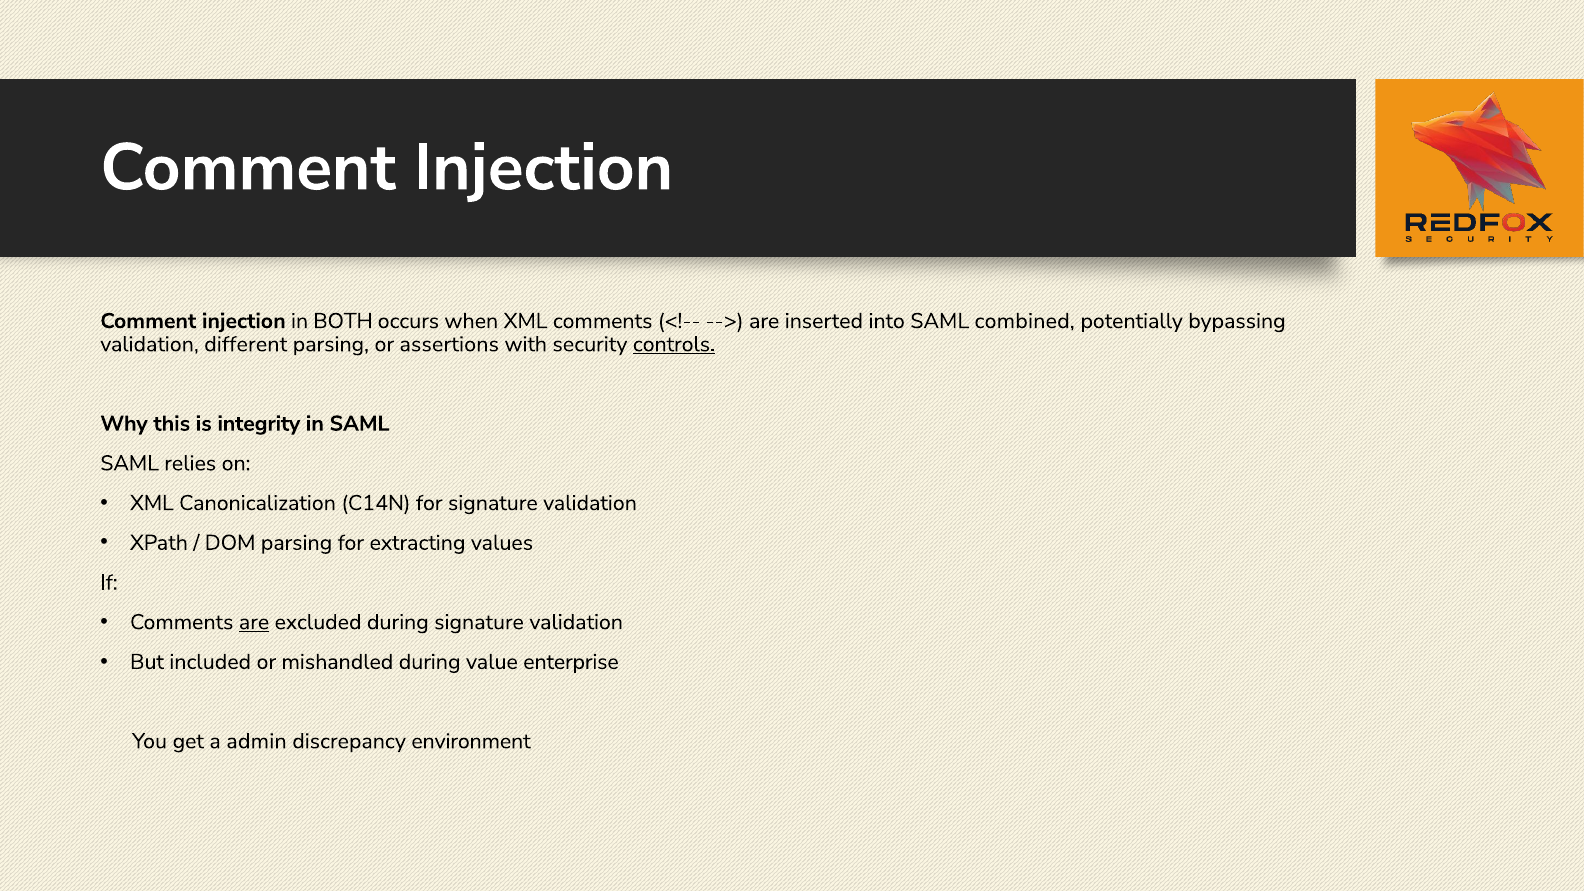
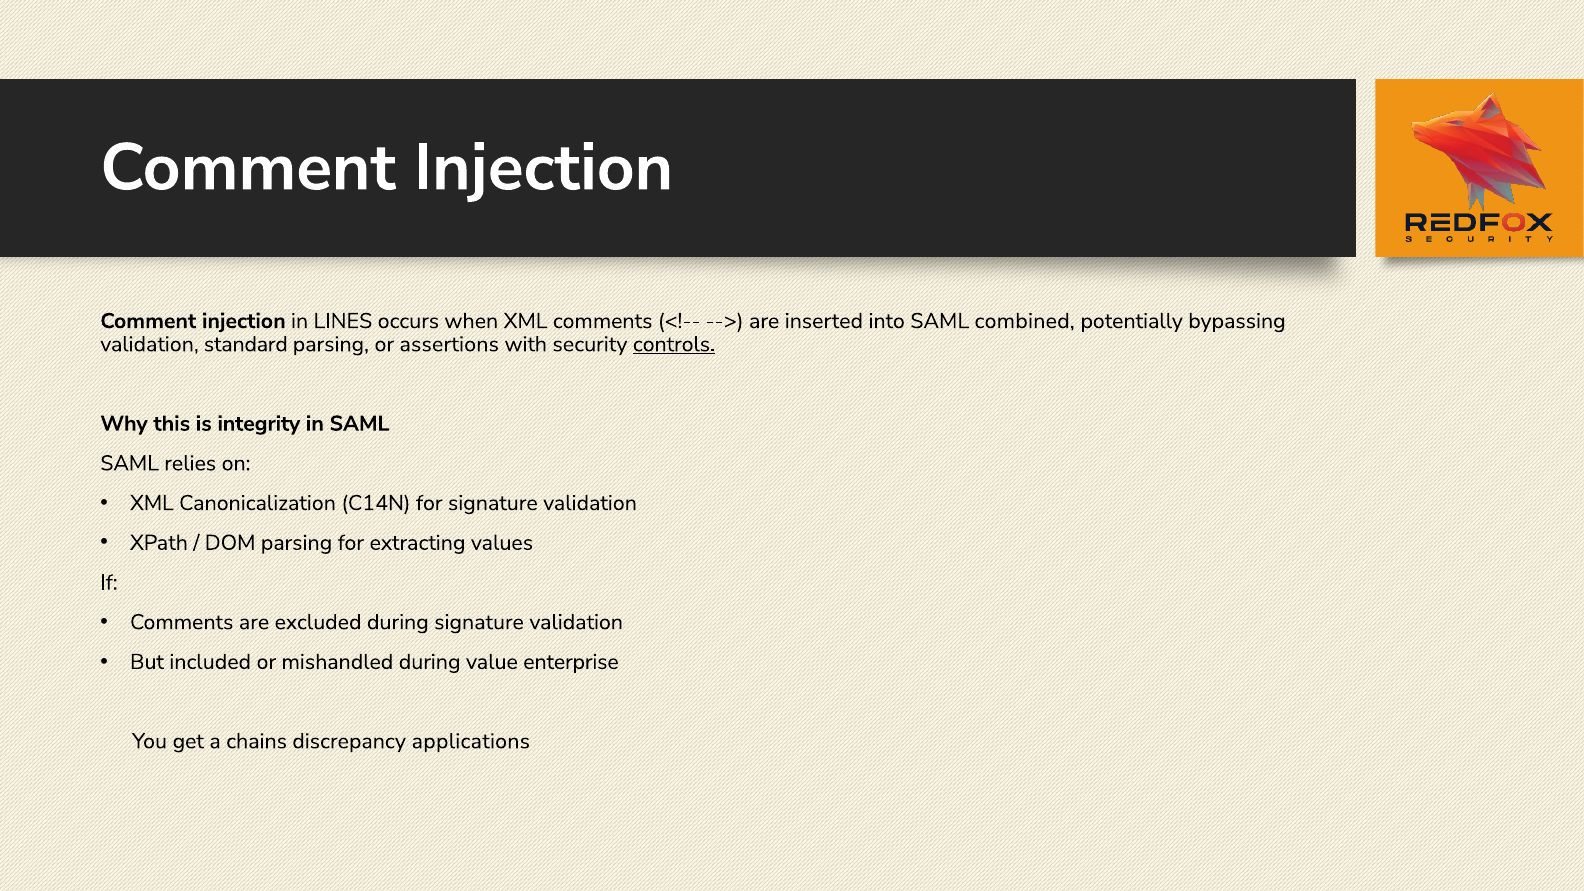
BOTH: BOTH -> LINES (343, 321)
different: different -> standard (246, 344)
are underline: present -> none (254, 622)
admin: admin -> chains (257, 741)
environment: environment -> applications (471, 741)
